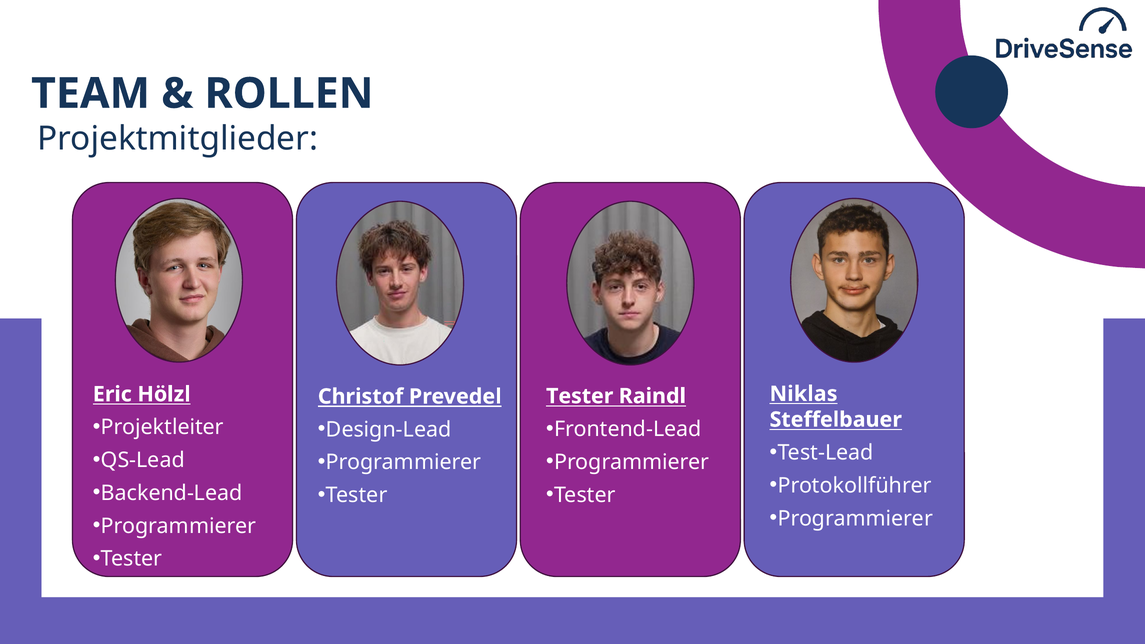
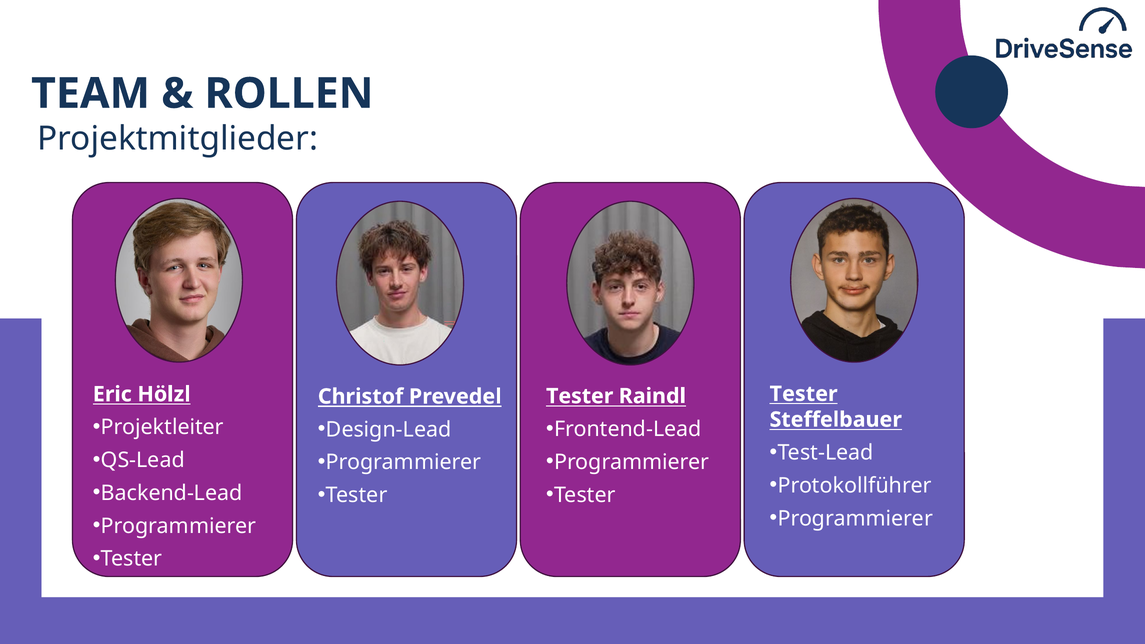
Niklas: Niklas -> Tester (804, 394)
